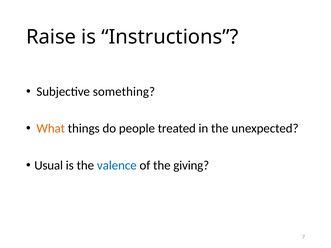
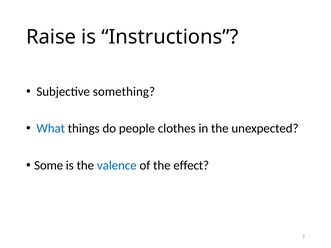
What colour: orange -> blue (51, 129)
treated: treated -> clothes (177, 129)
Usual: Usual -> Some (49, 165)
giving: giving -> effect (191, 165)
